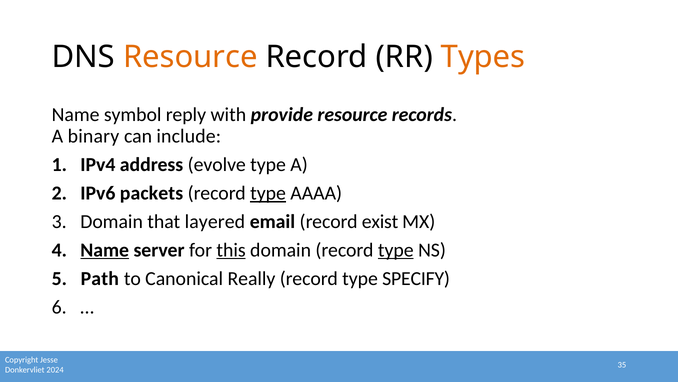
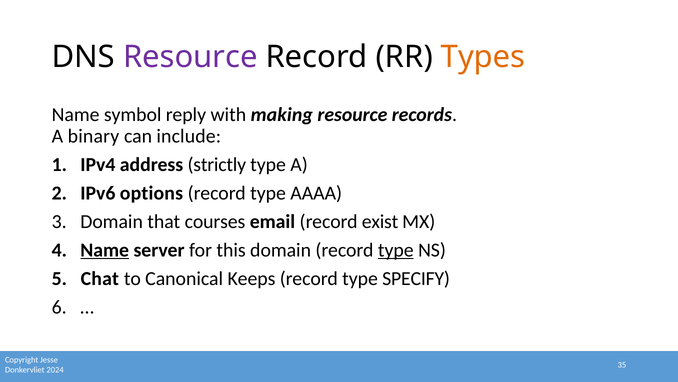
Resource colour: orange -> purple (190, 57)
provide: provide -> making (282, 115)
evolve: evolve -> strictly (217, 164)
packets: packets -> options (151, 193)
type underline: present -> none (268, 193)
layered: layered -> courses (215, 221)
this underline: present -> none (231, 250)
Path: Path -> Chat (100, 278)
Really: Really -> Keeps (251, 278)
